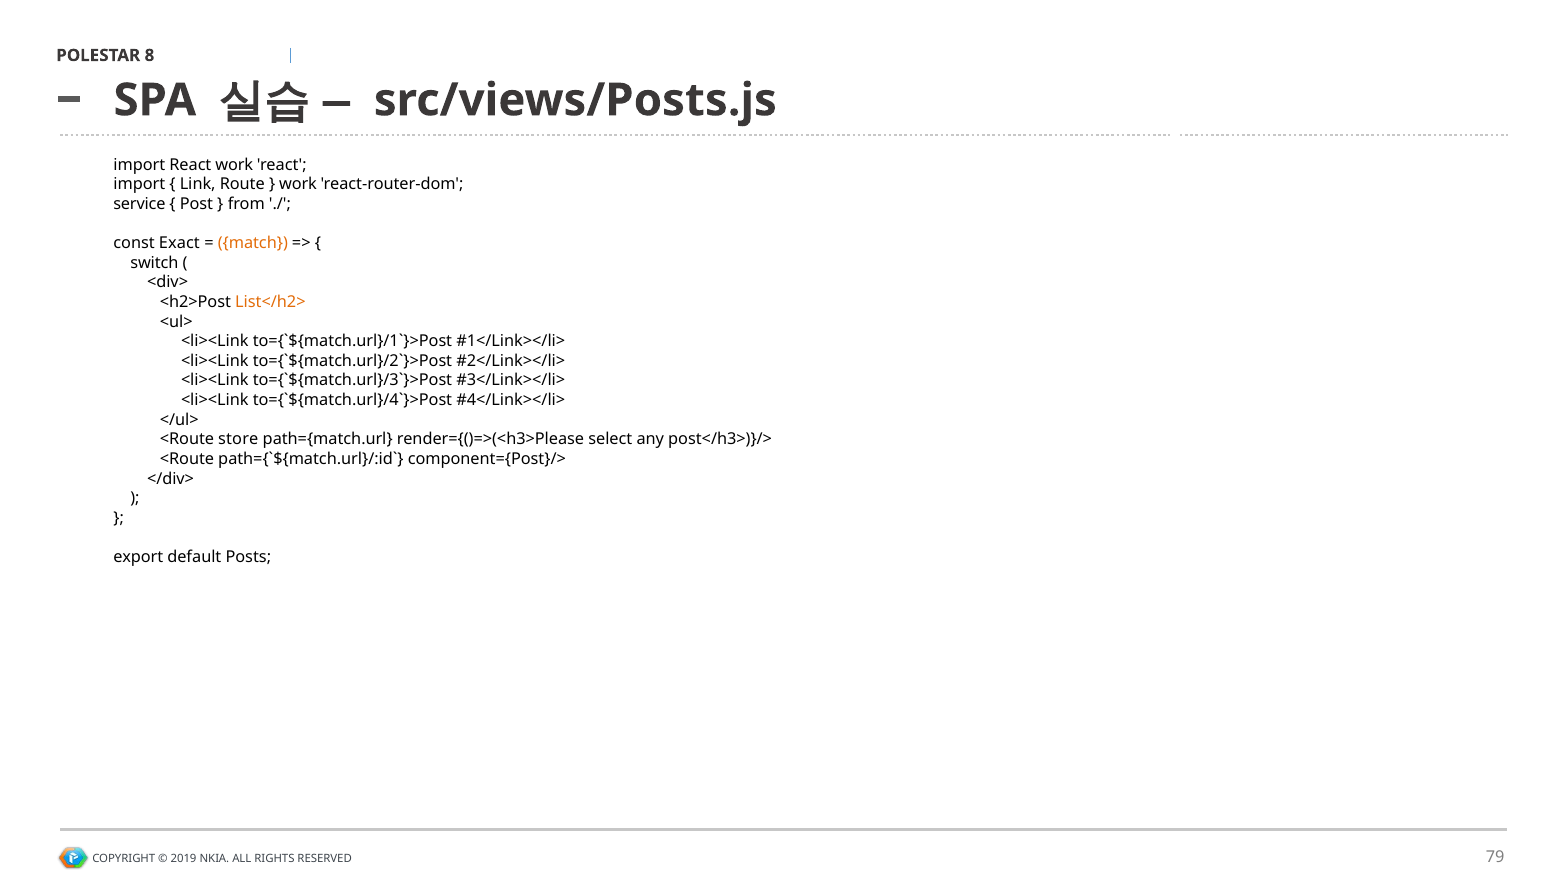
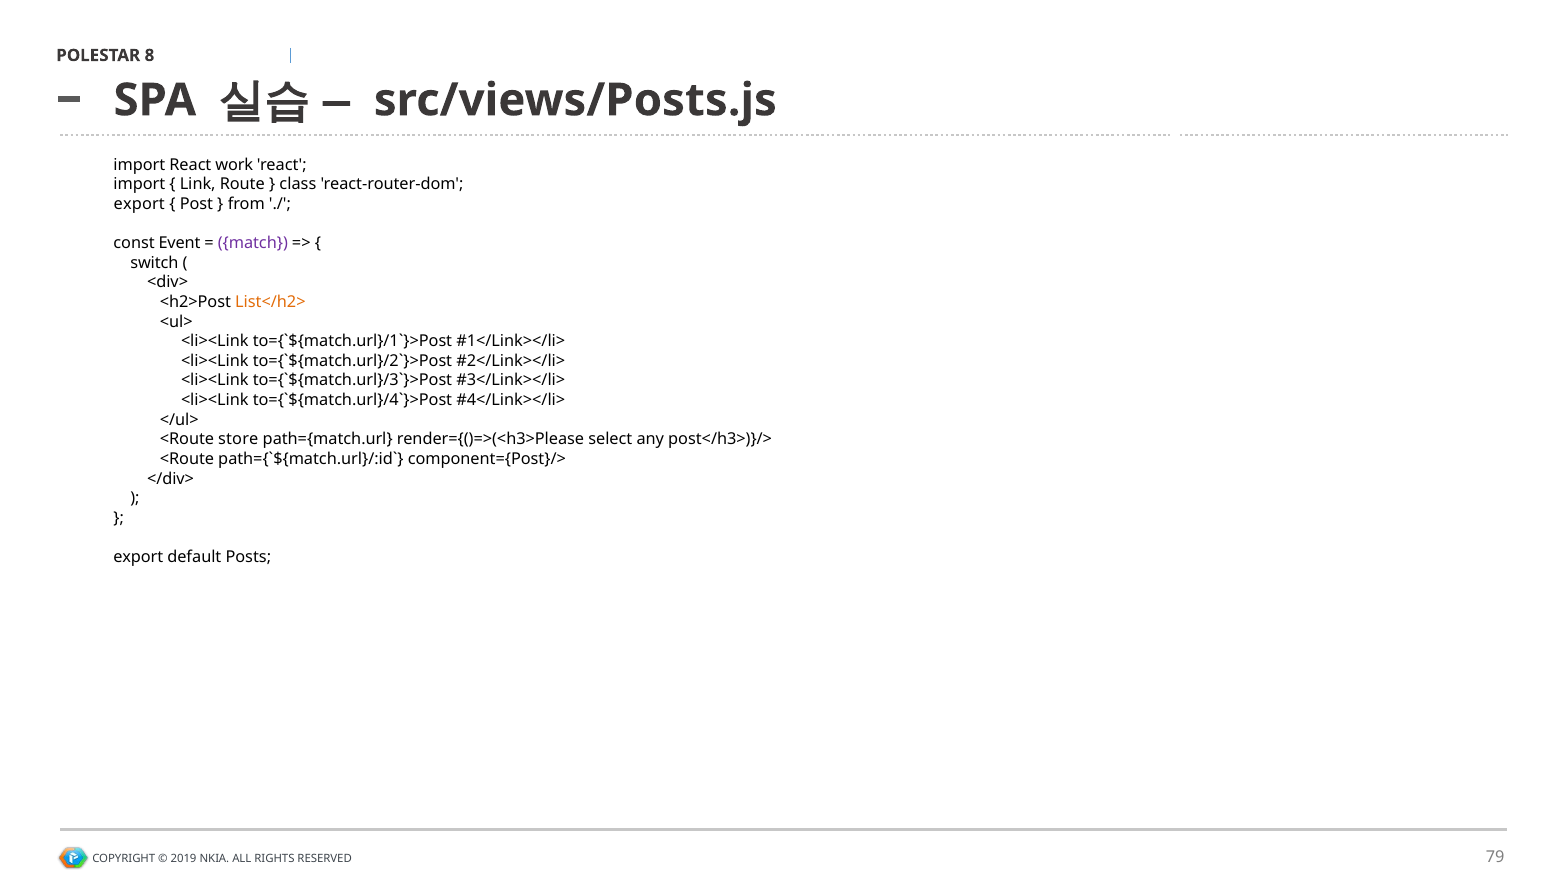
work: work -> class (298, 184)
service: service -> export (139, 204)
Exact: Exact -> Event (180, 243)
match colour: orange -> purple (253, 243)
